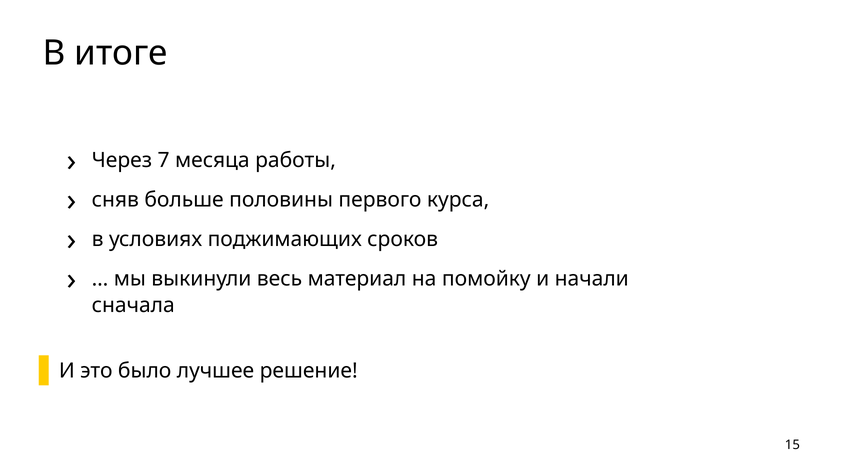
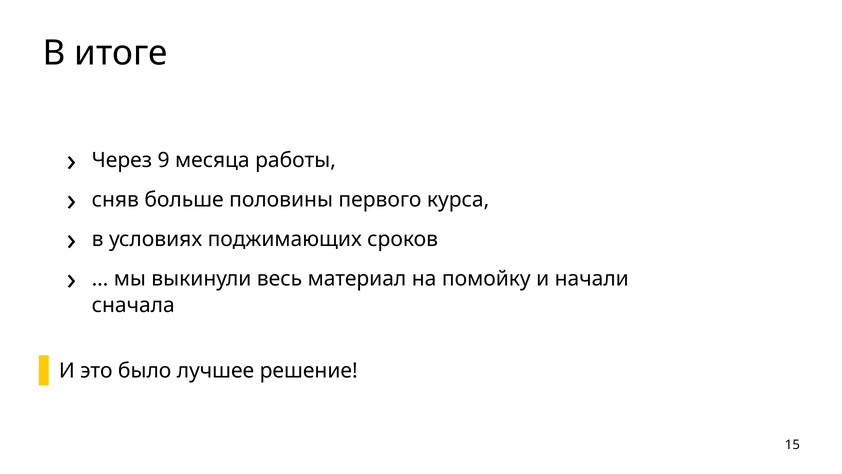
7: 7 -> 9 (164, 160)
